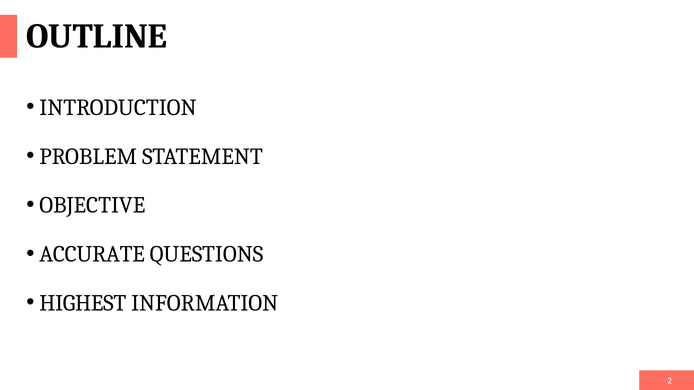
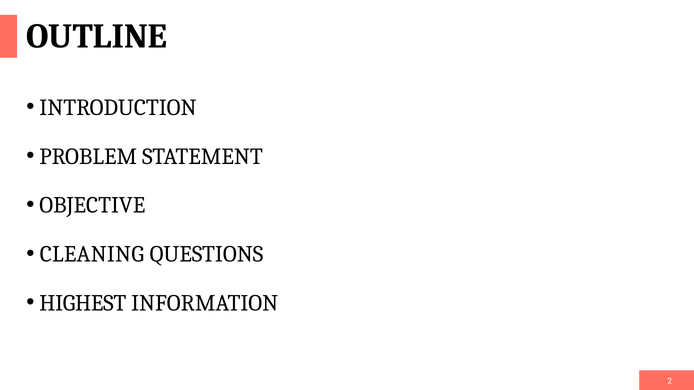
ACCURATE: ACCURATE -> CLEANING (92, 254)
